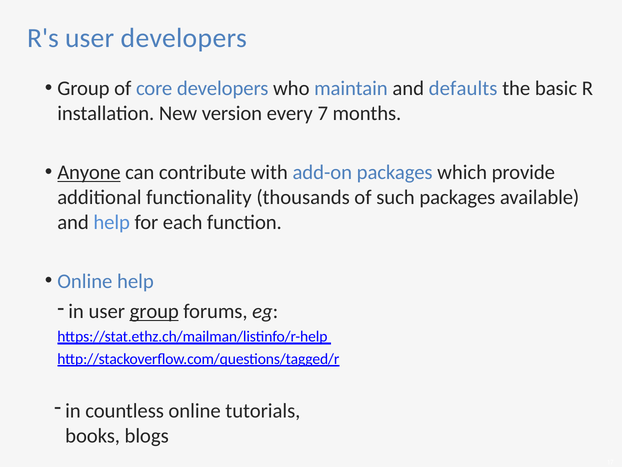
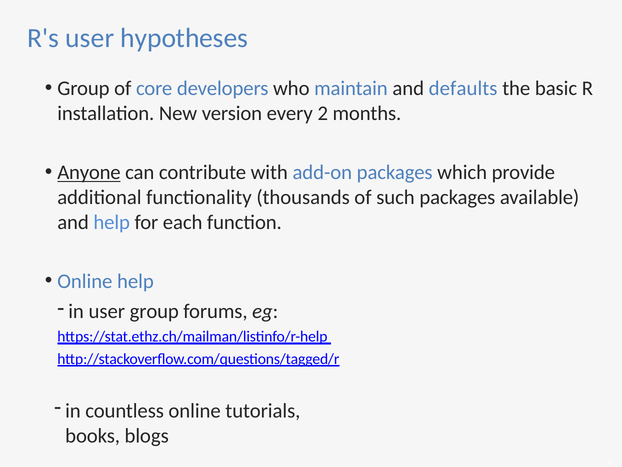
user developers: developers -> hypotheses (184, 38)
7: 7 -> 2 (323, 113)
group underline: present -> none (154, 311)
